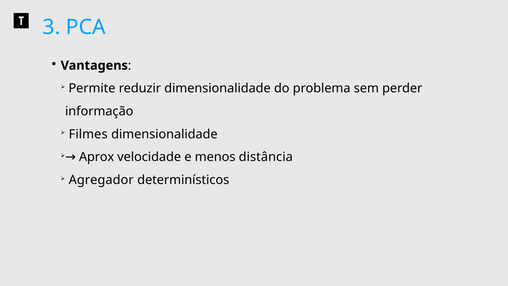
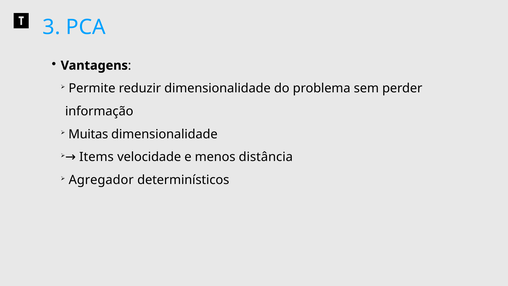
Filmes: Filmes -> Muitas (88, 134)
Aprox: Aprox -> Items (96, 157)
